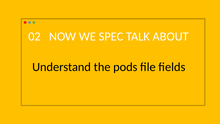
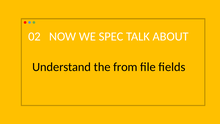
pods: pods -> from (125, 67)
